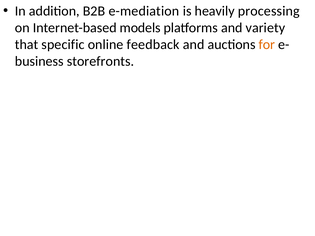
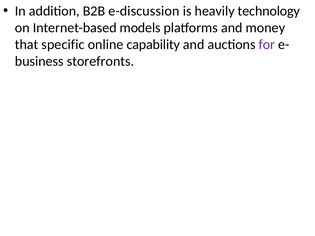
e-mediation: e-mediation -> e-discussion (144, 11)
processing: processing -> technology (269, 11)
variety: variety -> money (265, 28)
feedback: feedback -> capability (153, 45)
for colour: orange -> purple (267, 45)
